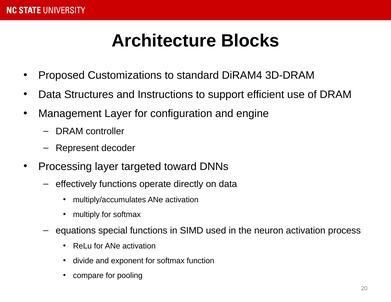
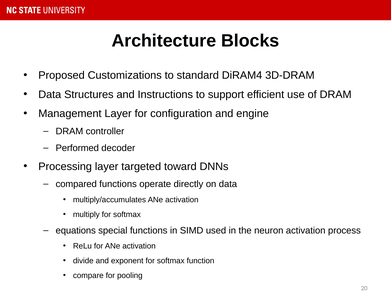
Represent: Represent -> Performed (77, 148)
effectively: effectively -> compared (76, 184)
